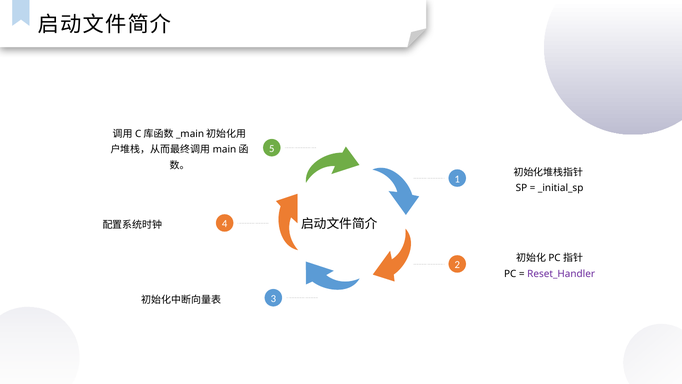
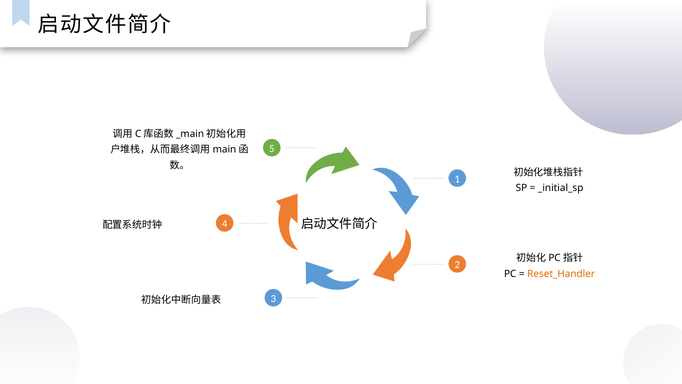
Reset_Handler colour: purple -> orange (561, 273)
